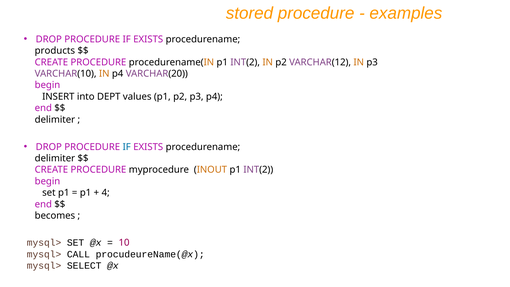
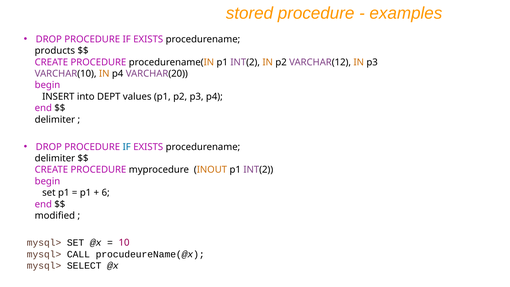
4: 4 -> 6 (106, 193)
becomes: becomes -> modified (55, 216)
